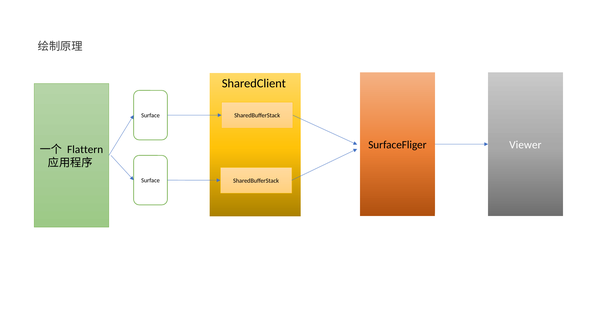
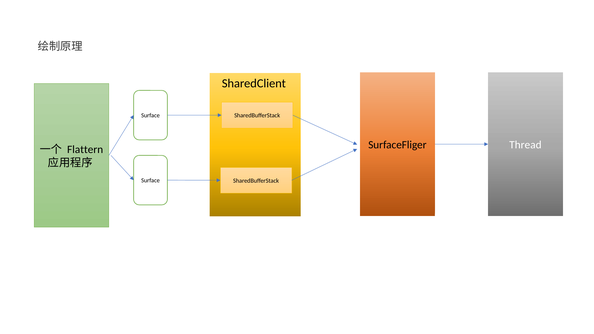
Viewer: Viewer -> Thread (525, 145)
